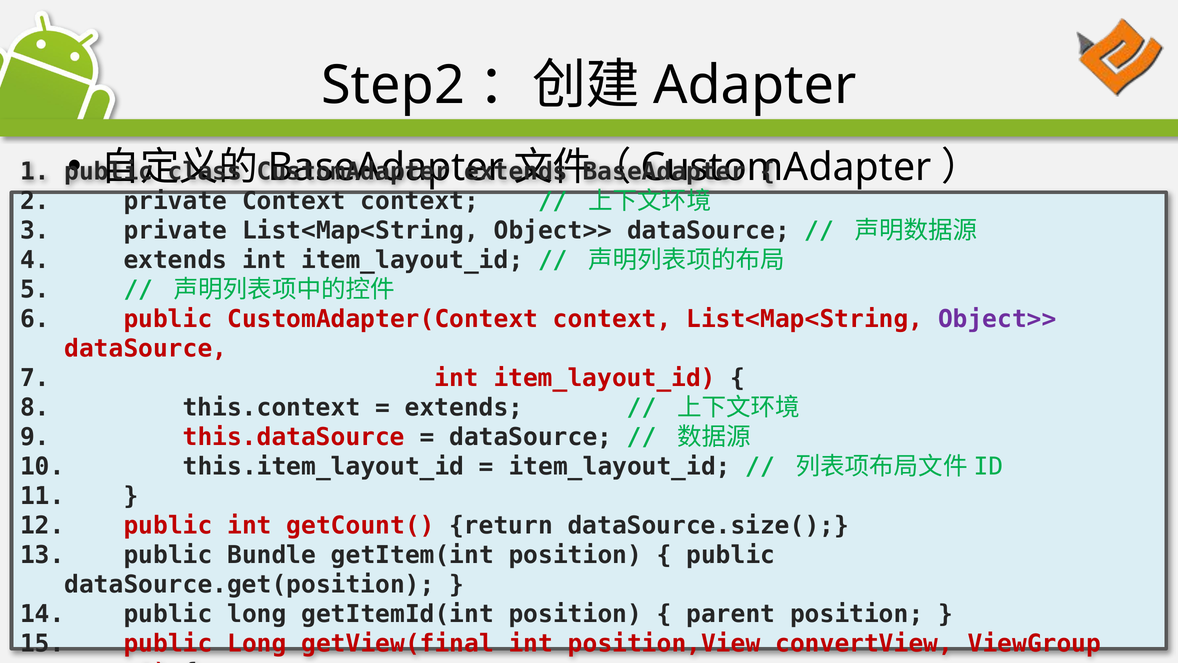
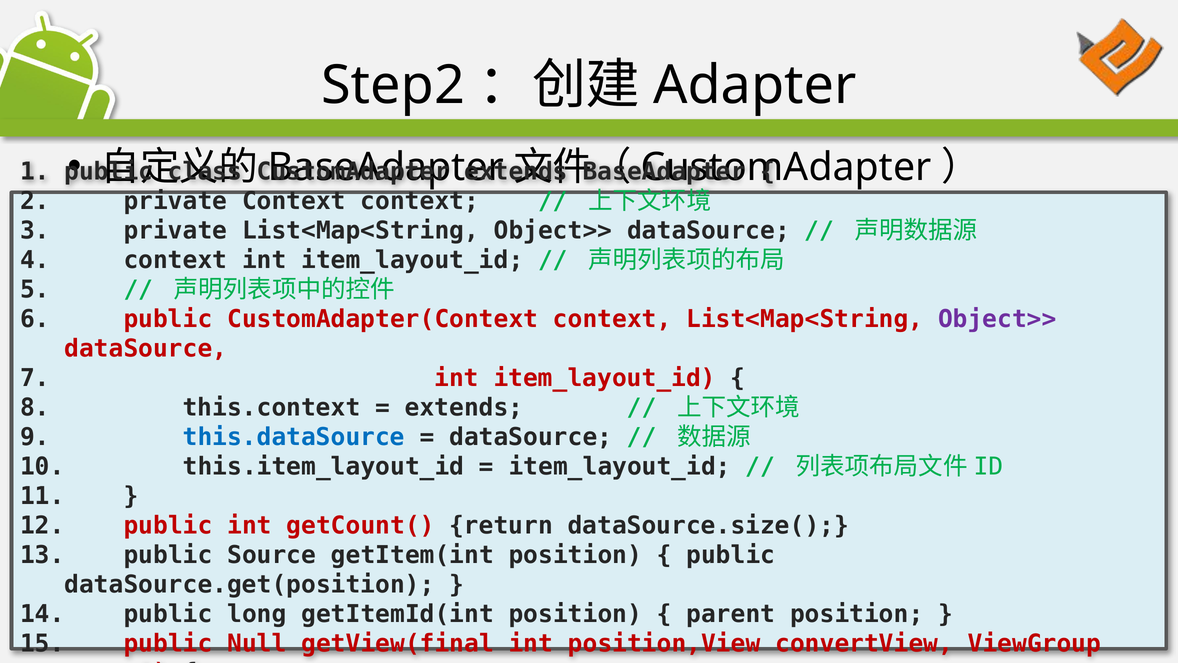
extends: extends -> context (175, 260)
this.dataSource colour: red -> blue (294, 437)
Bundle: Bundle -> Source (272, 555)
Long: Long -> Null (257, 643)
